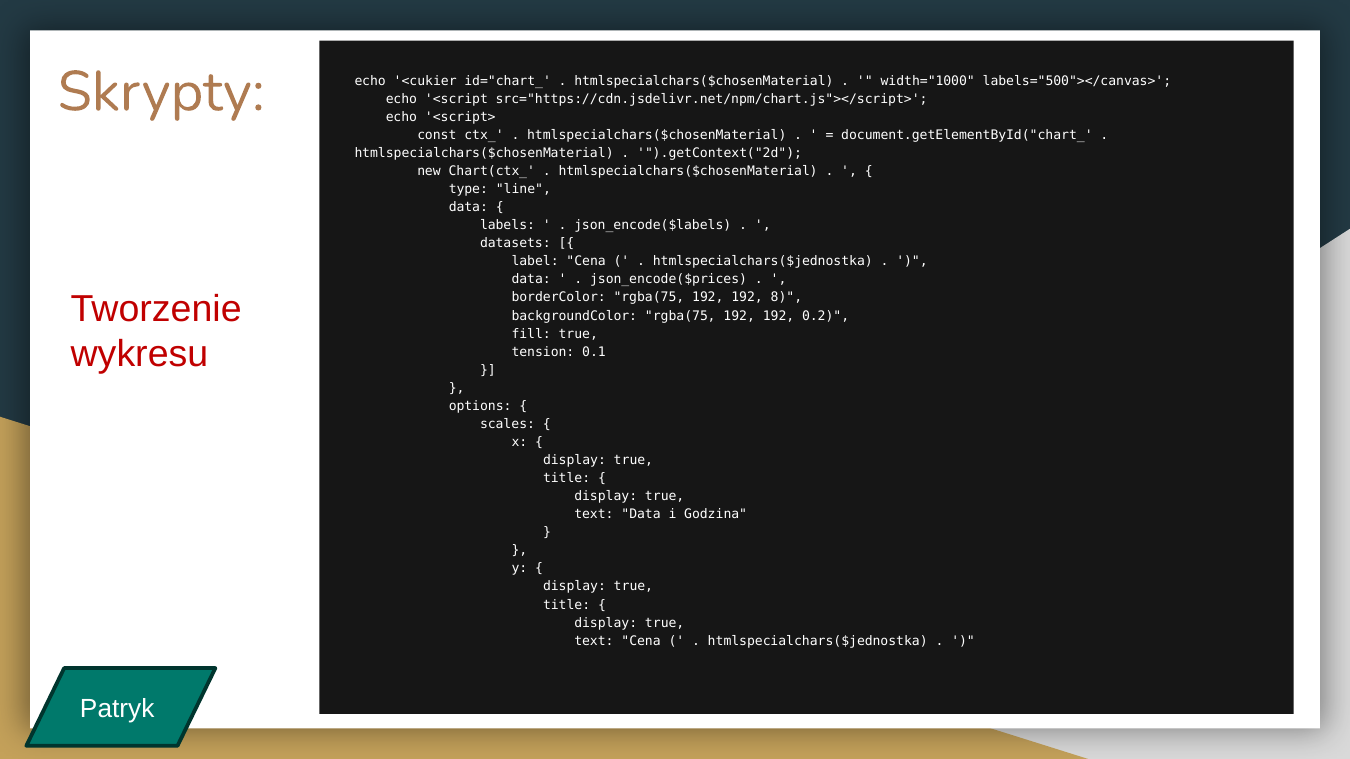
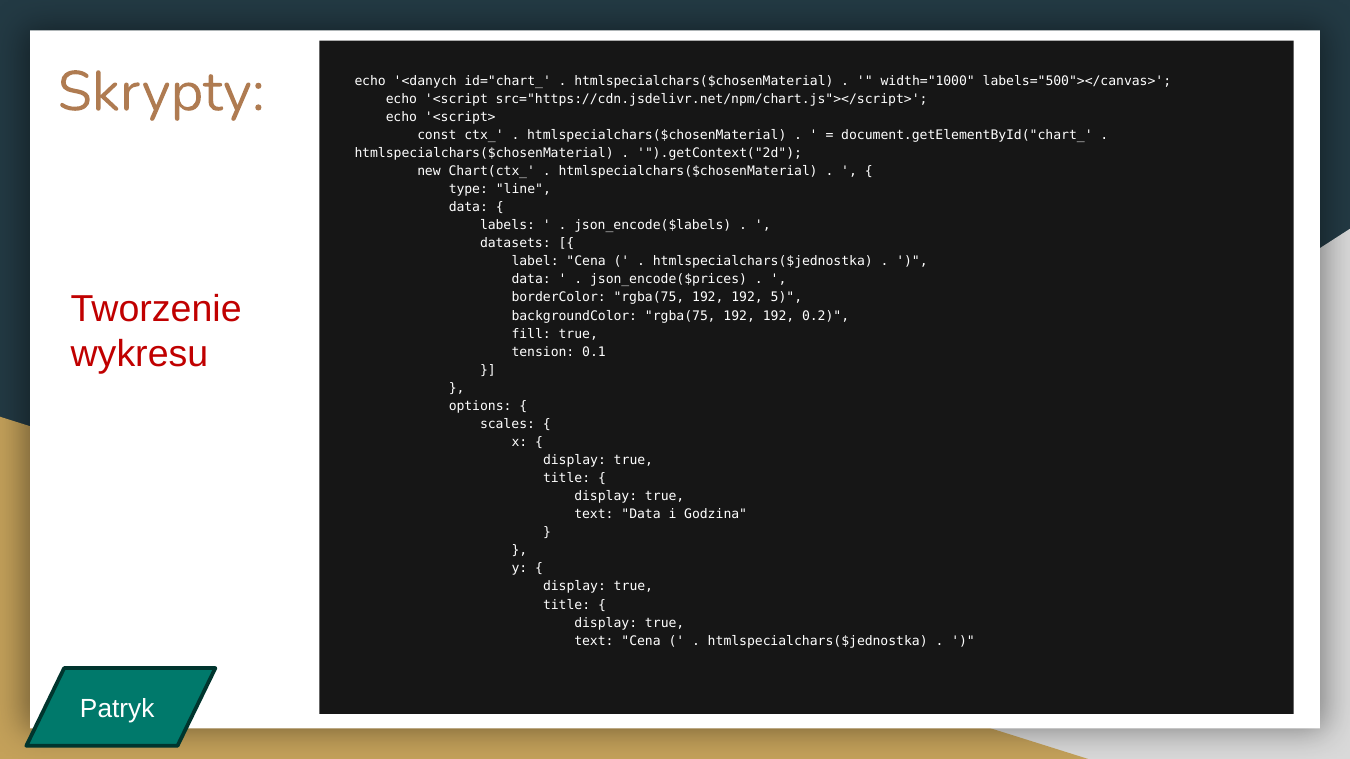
<cukier: <cukier -> <danych (425, 81)
8: 8 -> 5 (786, 298)
